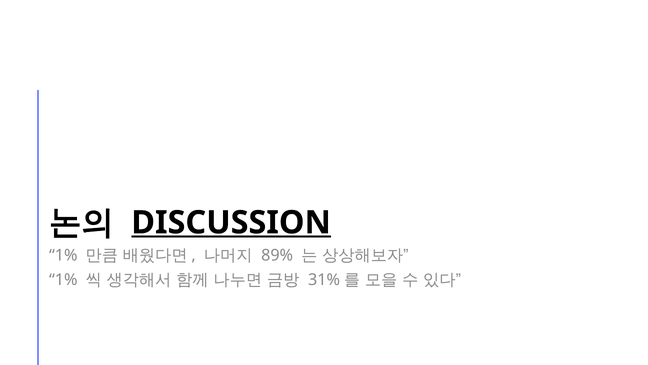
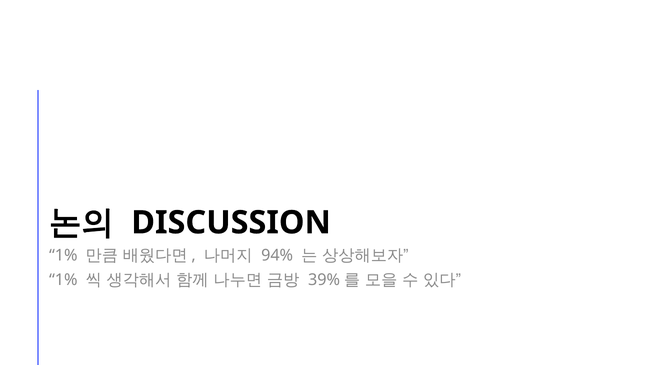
DISCUSSION underline: present -> none (231, 222)
89%: 89% -> 94% (277, 255)
31%: 31% -> 39% (324, 279)
